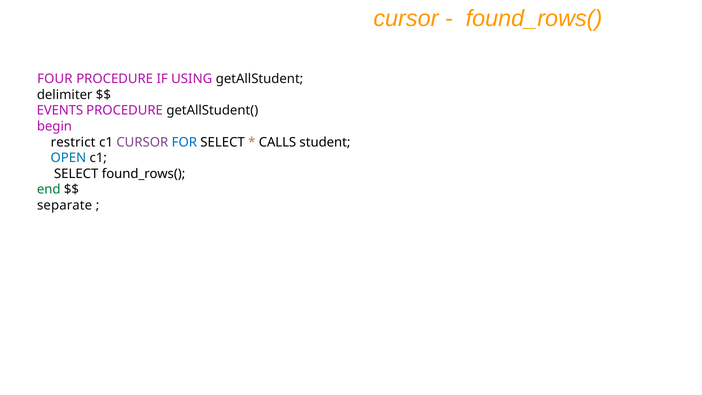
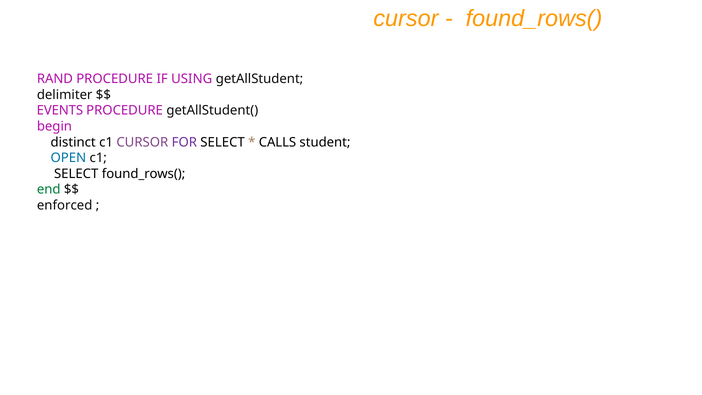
FOUR: FOUR -> RAND (55, 79)
restrict: restrict -> distinct (73, 142)
FOR colour: blue -> purple (184, 142)
separate: separate -> enforced (65, 205)
